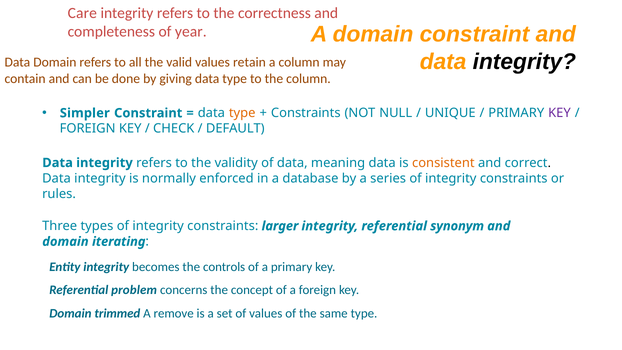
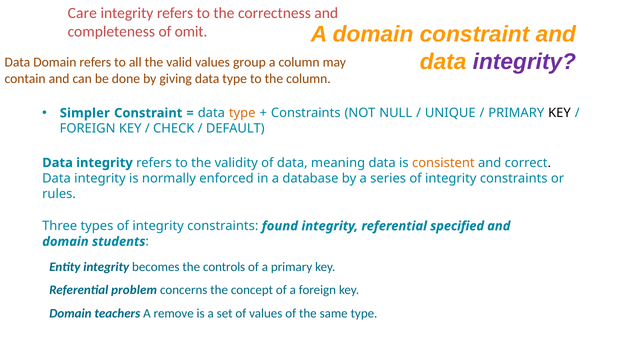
year: year -> omit (191, 32)
integrity colour: black -> purple (524, 62)
retain: retain -> group (249, 62)
KEY colour: purple -> black (560, 113)
larger: larger -> found (280, 226)
synonym: synonym -> specified (457, 226)
iterating: iterating -> students (119, 242)
trimmed: trimmed -> teachers (117, 313)
